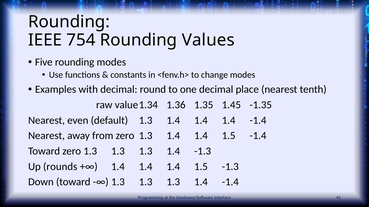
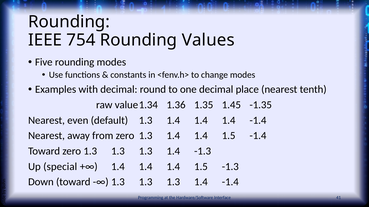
rounds: rounds -> special (60, 167)
